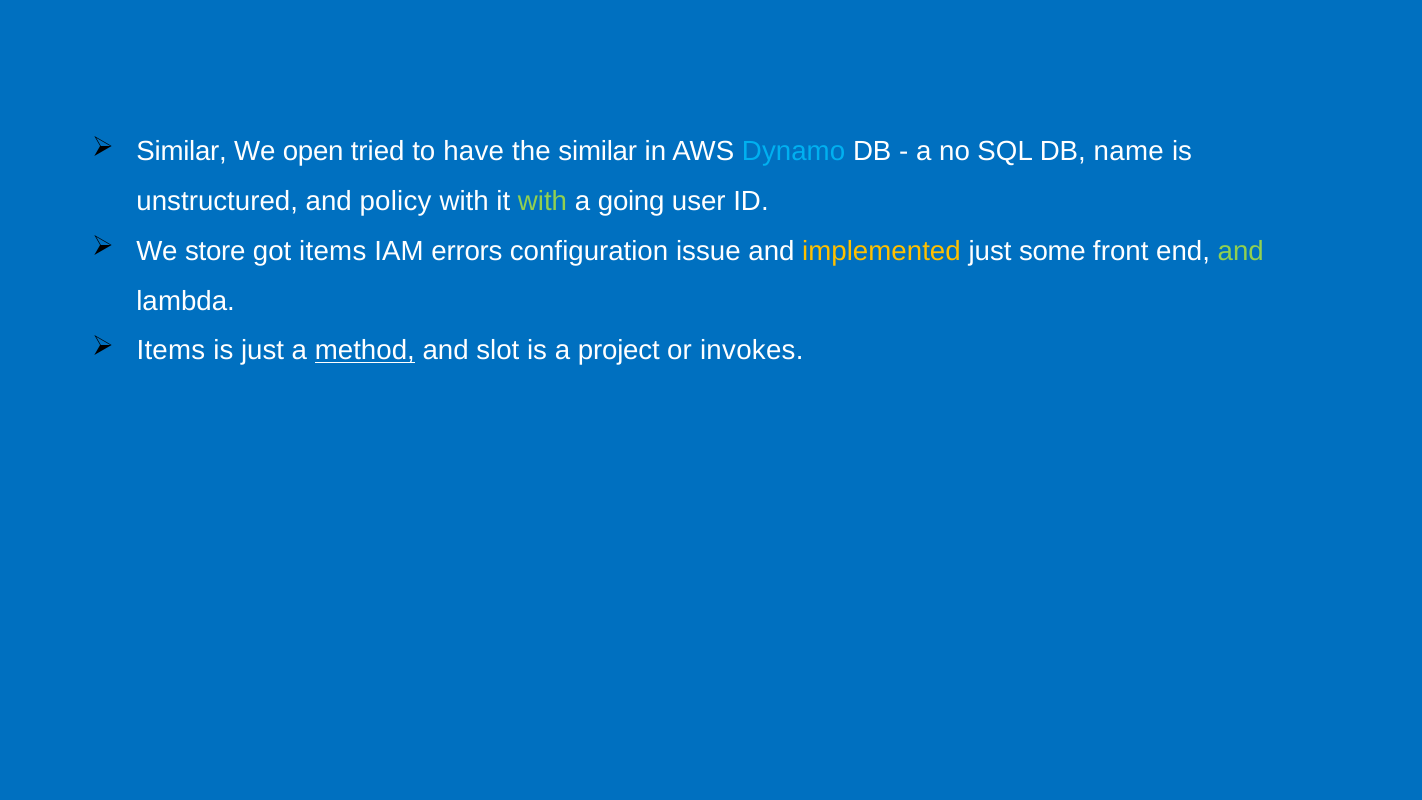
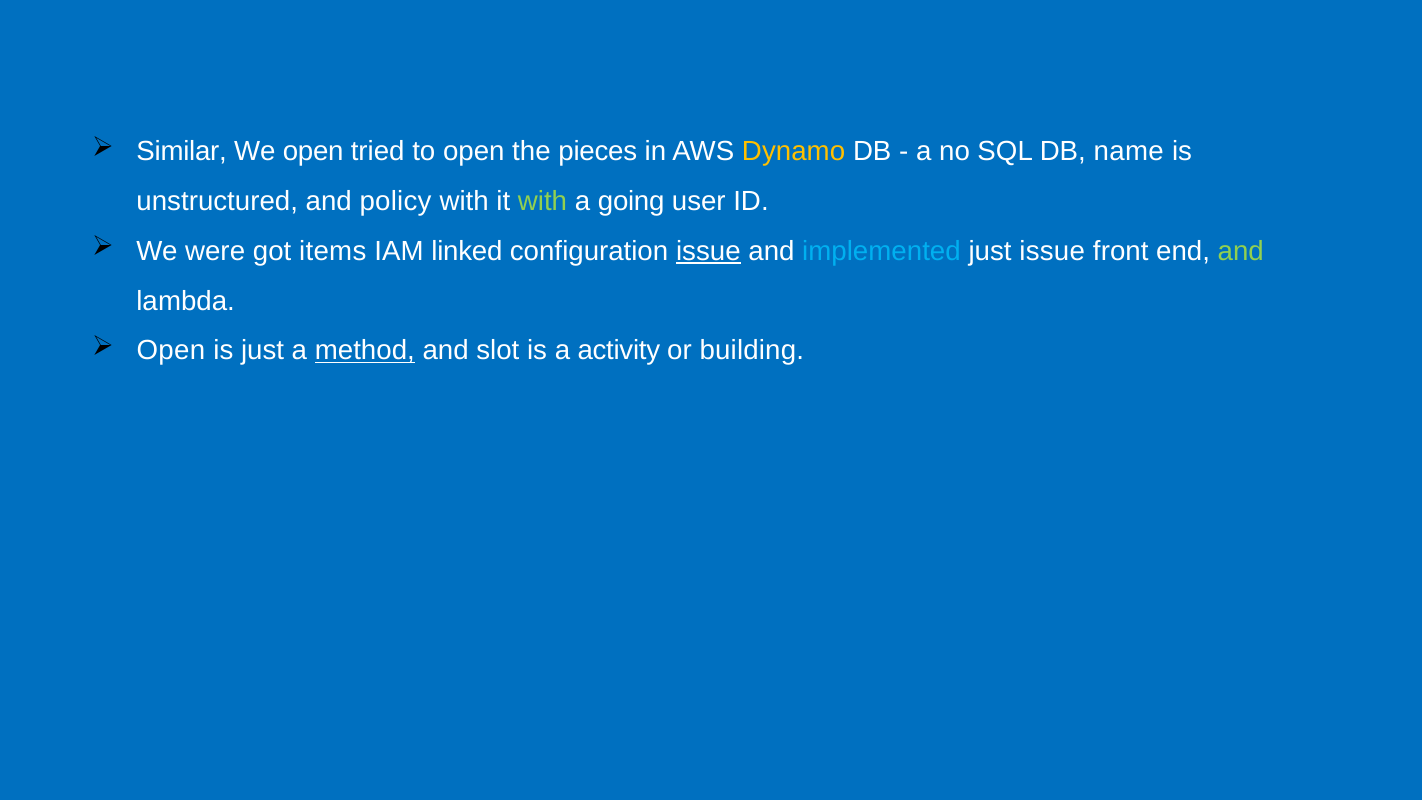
to have: have -> open (474, 152)
the similar: similar -> pieces (598, 152)
Dynamo colour: light blue -> yellow (794, 152)
store: store -> were (215, 251)
errors: errors -> linked (467, 251)
issue underline: none -> present (708, 251)
implemented colour: yellow -> light blue (881, 251)
just some: some -> issue (1052, 251)
Items: Items -> Open (171, 351)
project: project -> activity (619, 351)
invokes: invokes -> building (752, 351)
